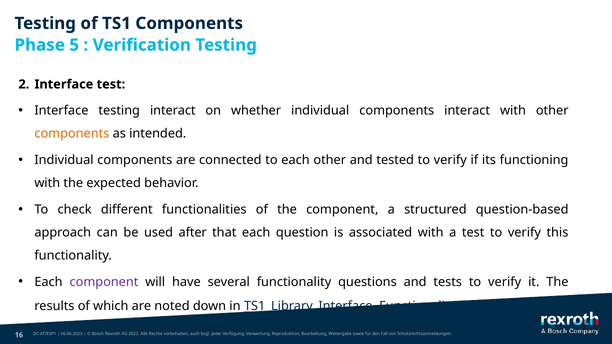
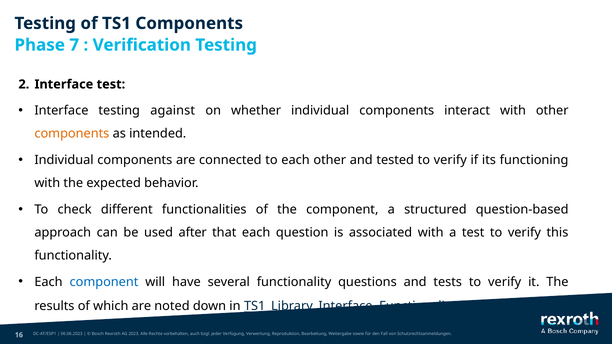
5: 5 -> 7 (74, 45)
testing interact: interact -> against (173, 111)
component colour: purple -> blue (104, 282)
